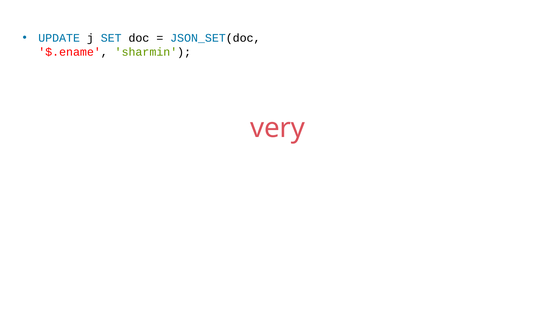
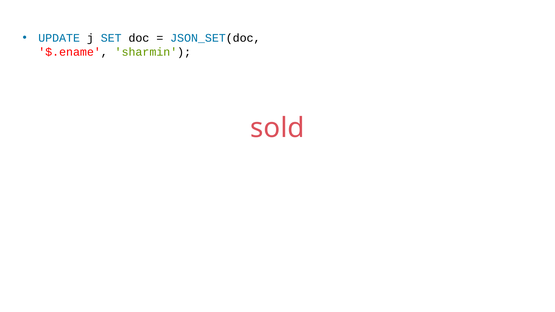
very: very -> sold (277, 128)
